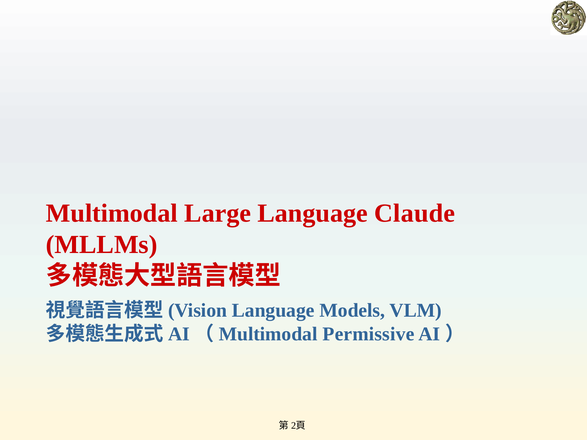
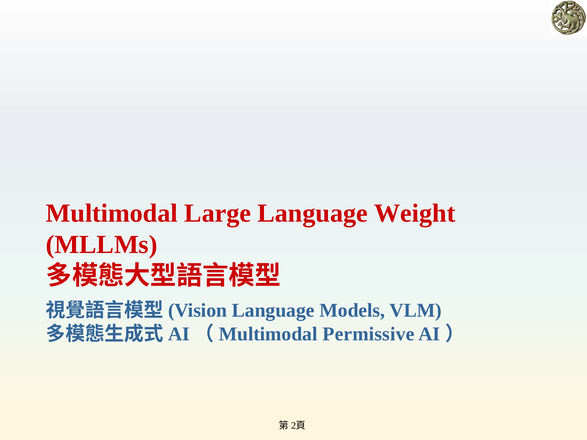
Claude: Claude -> Weight (415, 213)
